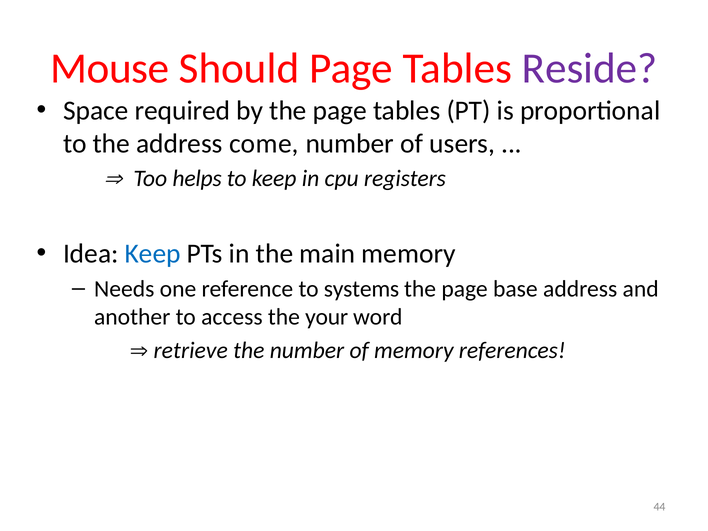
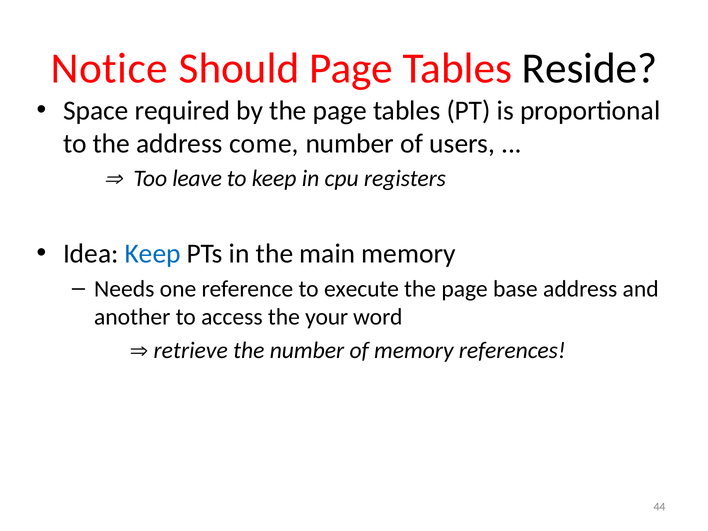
Mouse: Mouse -> Notice (109, 69)
Reside colour: purple -> black (590, 69)
helps: helps -> leave (197, 179)
systems: systems -> execute (361, 289)
